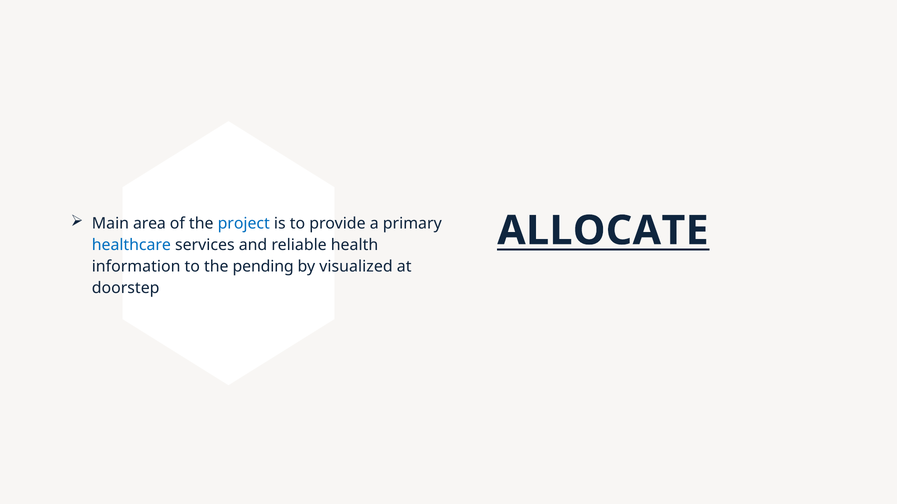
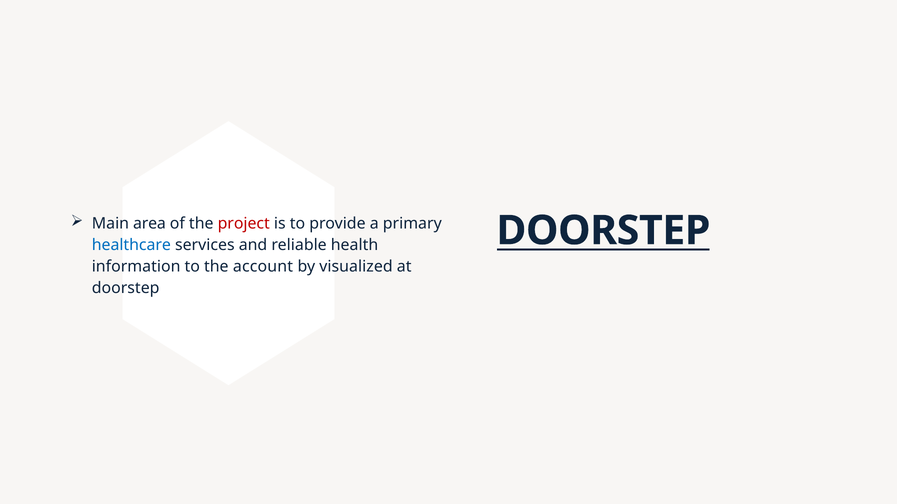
project colour: blue -> red (244, 224)
ALLOCATE: ALLOCATE -> DOORSTEP (603, 231)
pending: pending -> account (263, 267)
